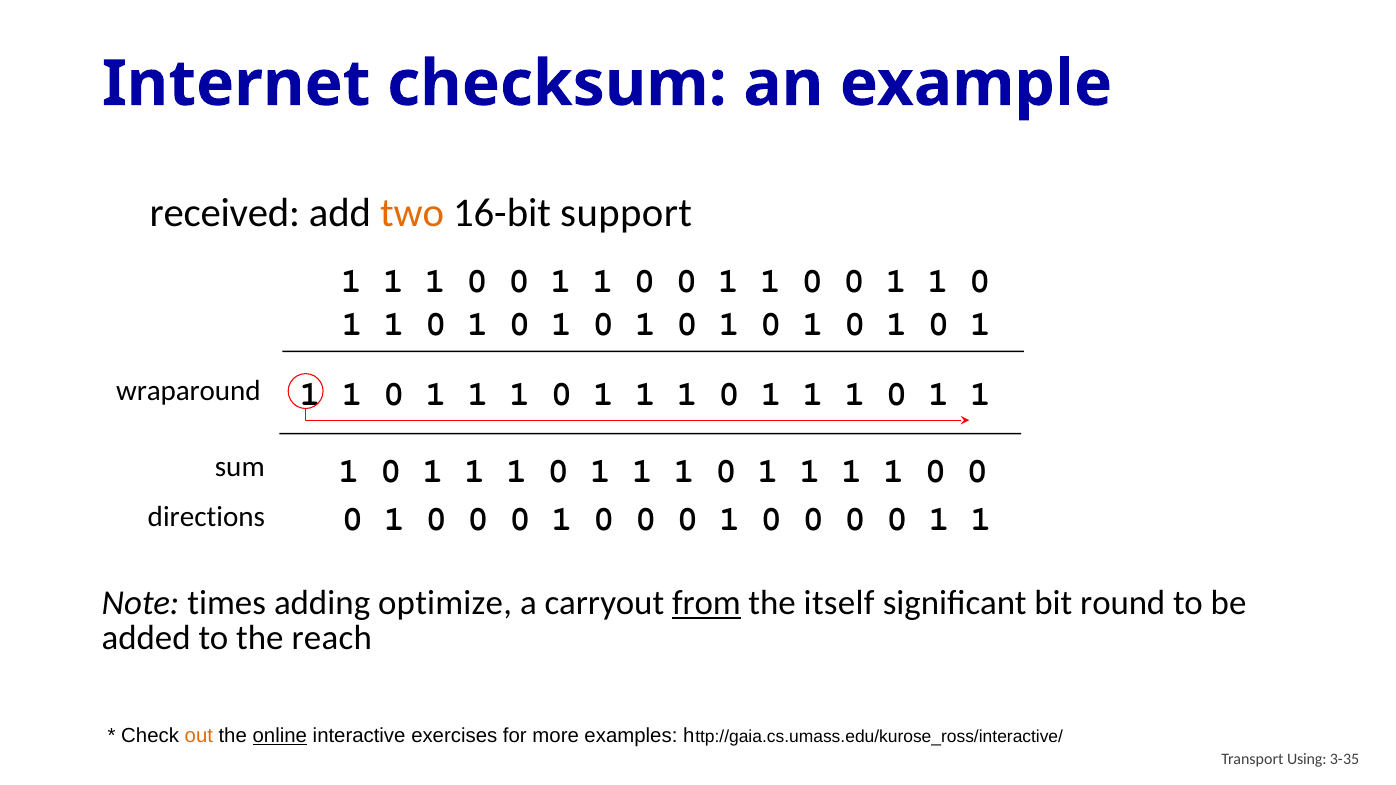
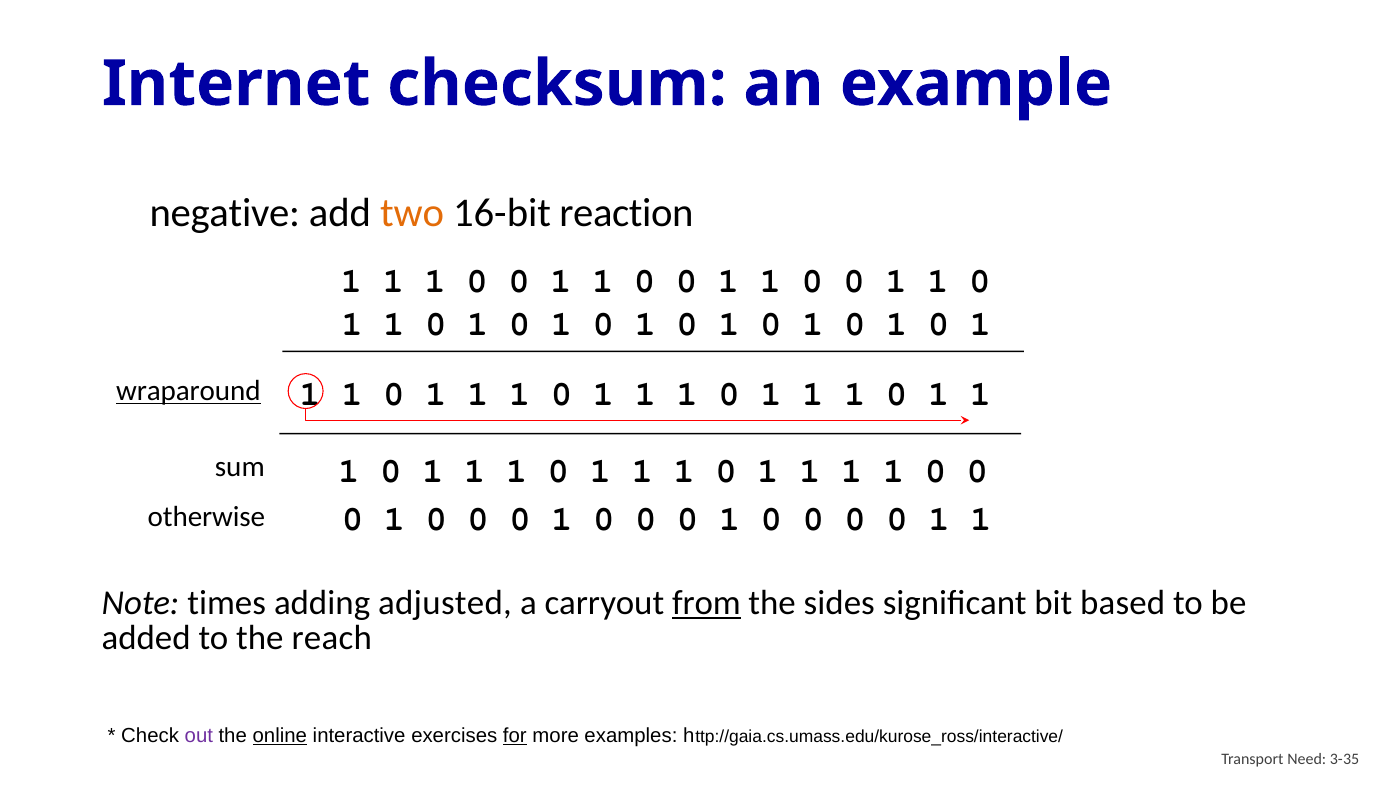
received: received -> negative (225, 213)
support: support -> reaction (626, 213)
wraparound underline: none -> present (188, 391)
directions: directions -> otherwise (206, 517)
optimize: optimize -> adjusted (445, 603)
itself: itself -> sides (839, 603)
round: round -> based (1123, 603)
out colour: orange -> purple (199, 736)
for underline: none -> present (515, 736)
Using: Using -> Need (1307, 759)
